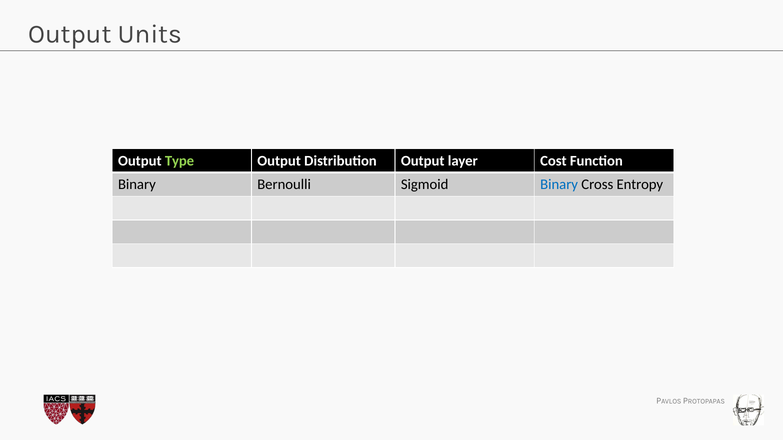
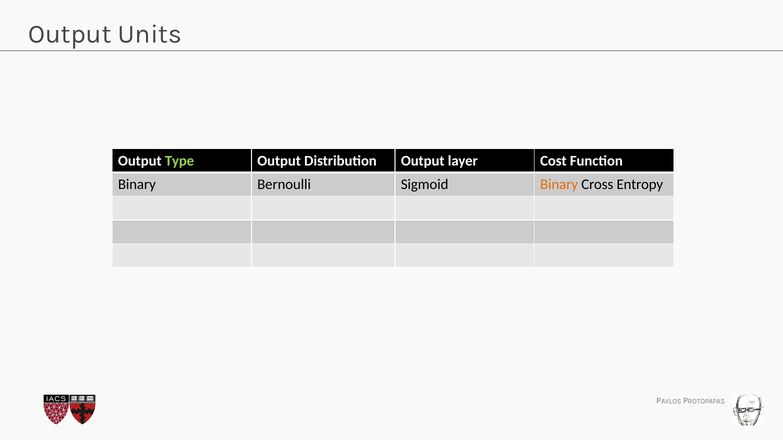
Binary colour: blue -> orange (559, 185)
